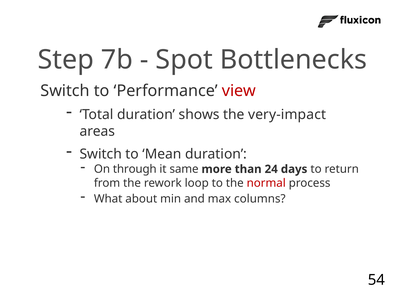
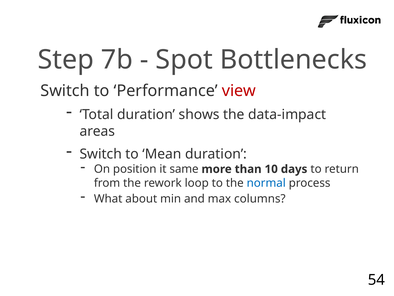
very-impact: very-impact -> data-impact (287, 114)
through: through -> position (135, 169)
24: 24 -> 10 (271, 169)
normal colour: red -> blue (266, 183)
